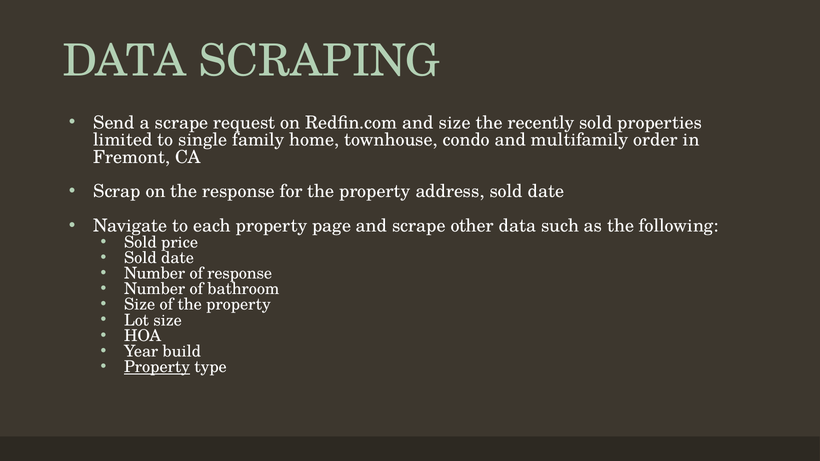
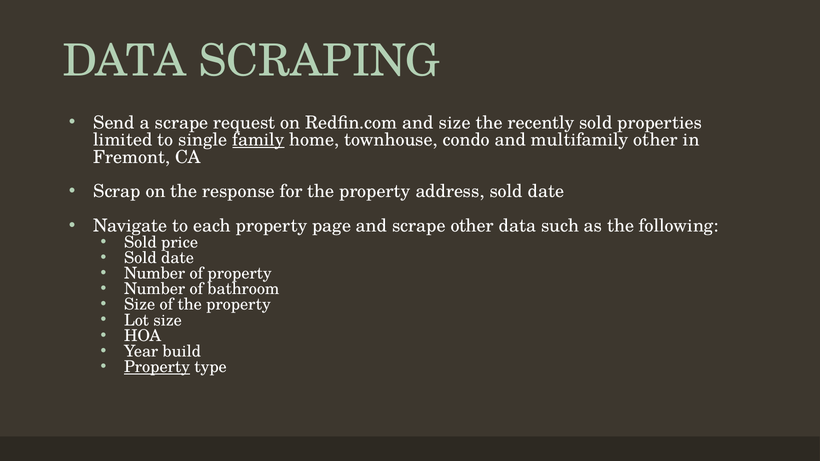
family underline: none -> present (258, 140)
multifamily order: order -> other (656, 140)
of response: response -> property (240, 274)
